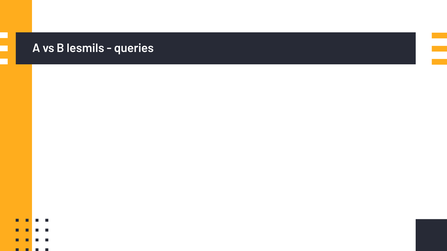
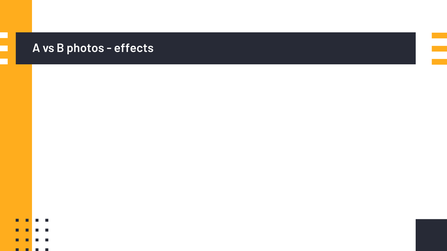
lesmils: lesmils -> photos (85, 48)
queries: queries -> effects (134, 48)
